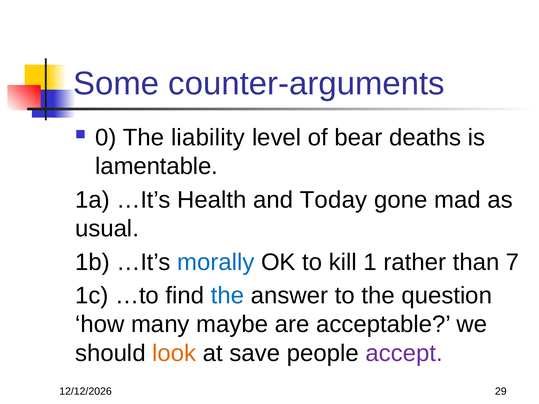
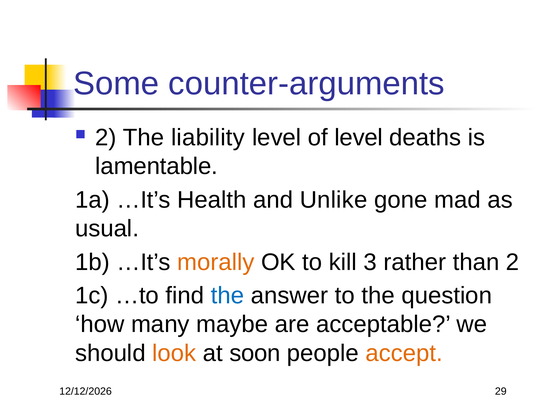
0: 0 -> 2 (106, 138)
of bear: bear -> level (359, 138)
Today: Today -> Unlike (334, 200)
morally colour: blue -> orange (216, 262)
1: 1 -> 3 (370, 262)
than 7: 7 -> 2 (513, 262)
save: save -> soon (255, 353)
accept colour: purple -> orange (404, 353)
